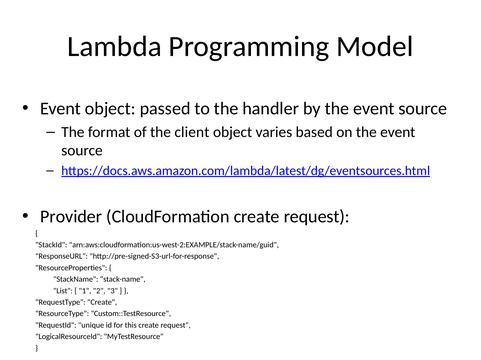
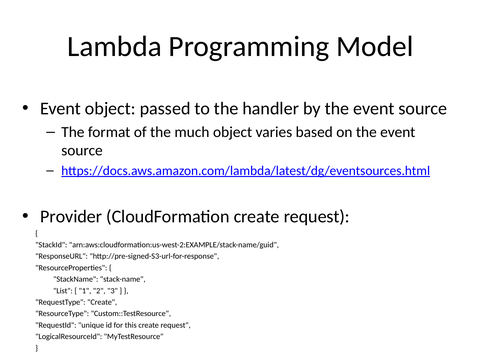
client: client -> much (192, 132)
